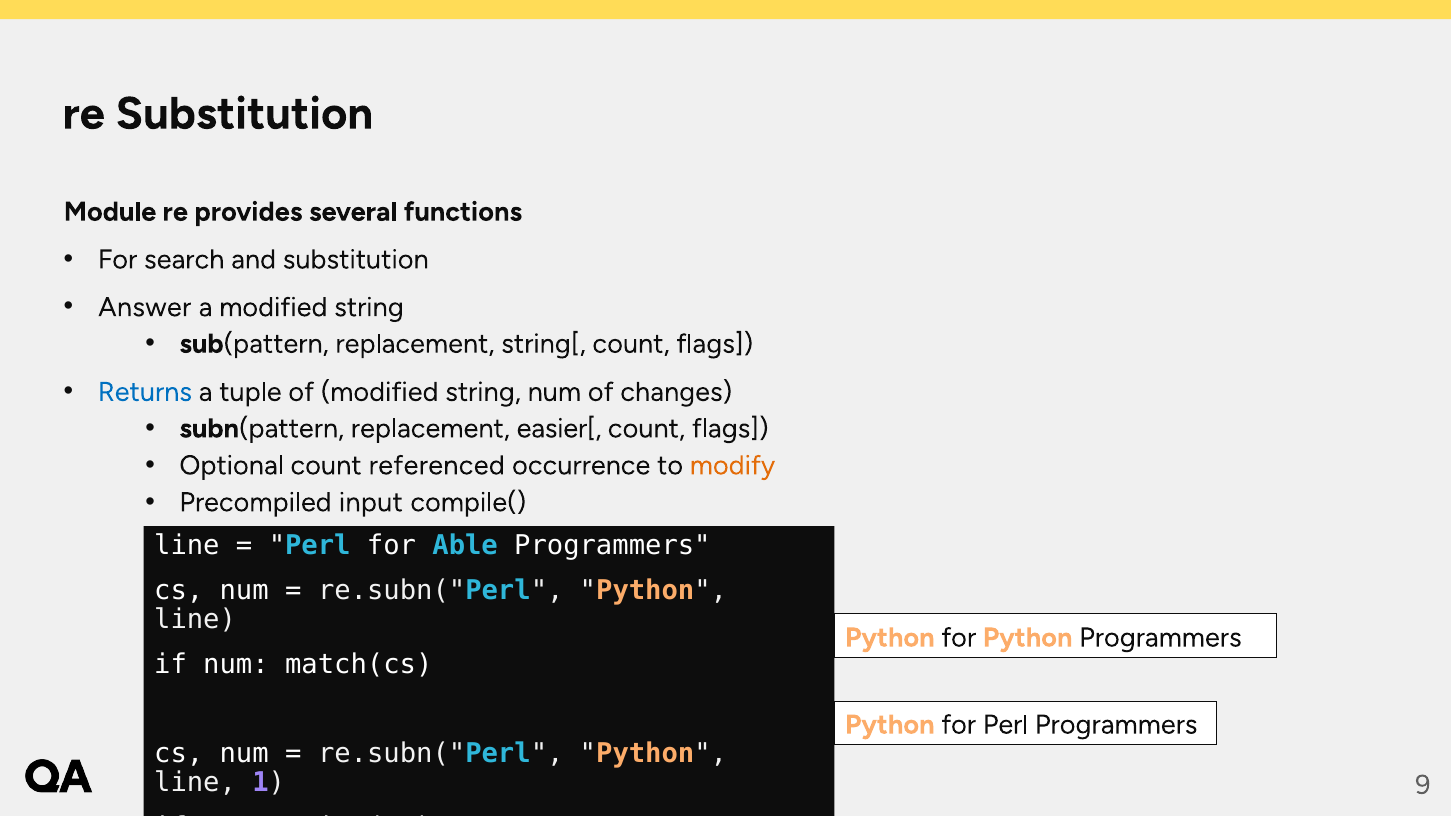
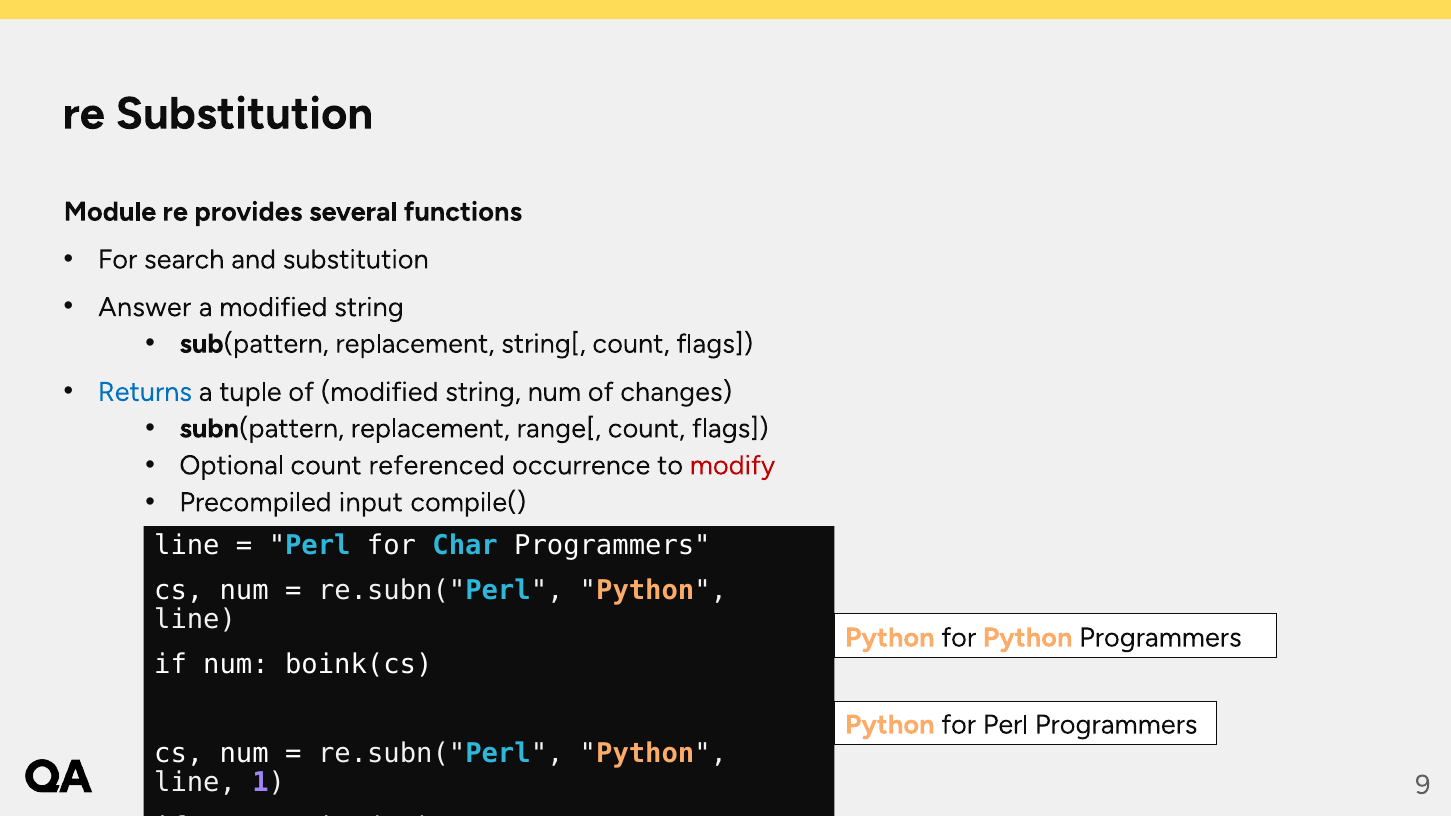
easier[: easier[ -> range[ (559, 429)
modify colour: orange -> red (733, 465)
Able: Able -> Char (465, 546)
match(cs: match(cs -> boink(cs (359, 665)
